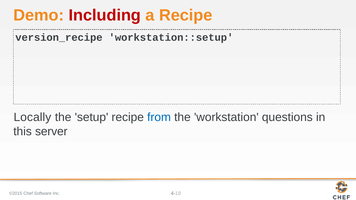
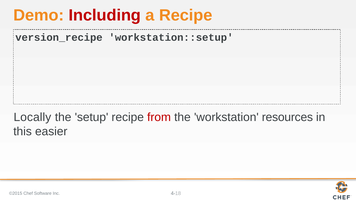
from colour: blue -> red (159, 117)
questions: questions -> resources (287, 117)
server: server -> easier (51, 132)
